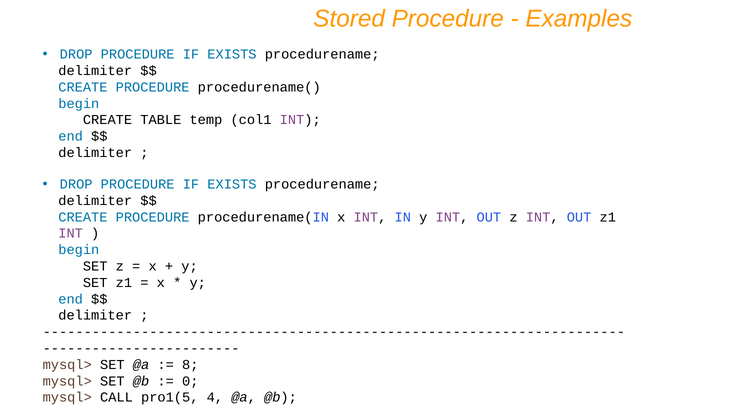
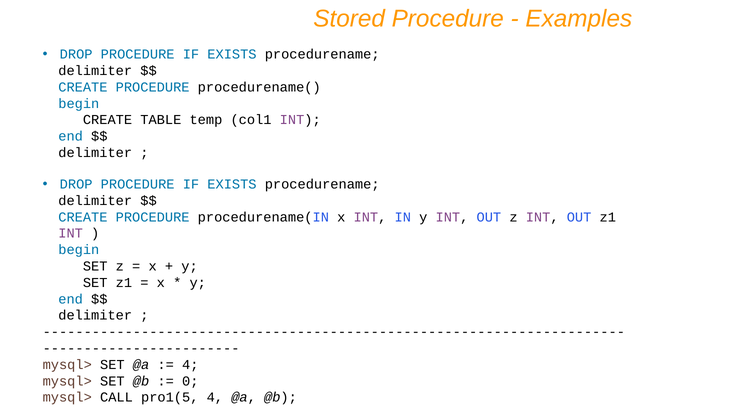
8: 8 -> 4 (190, 365)
